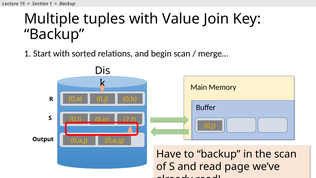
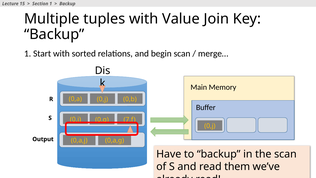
page: page -> them (237, 166)
